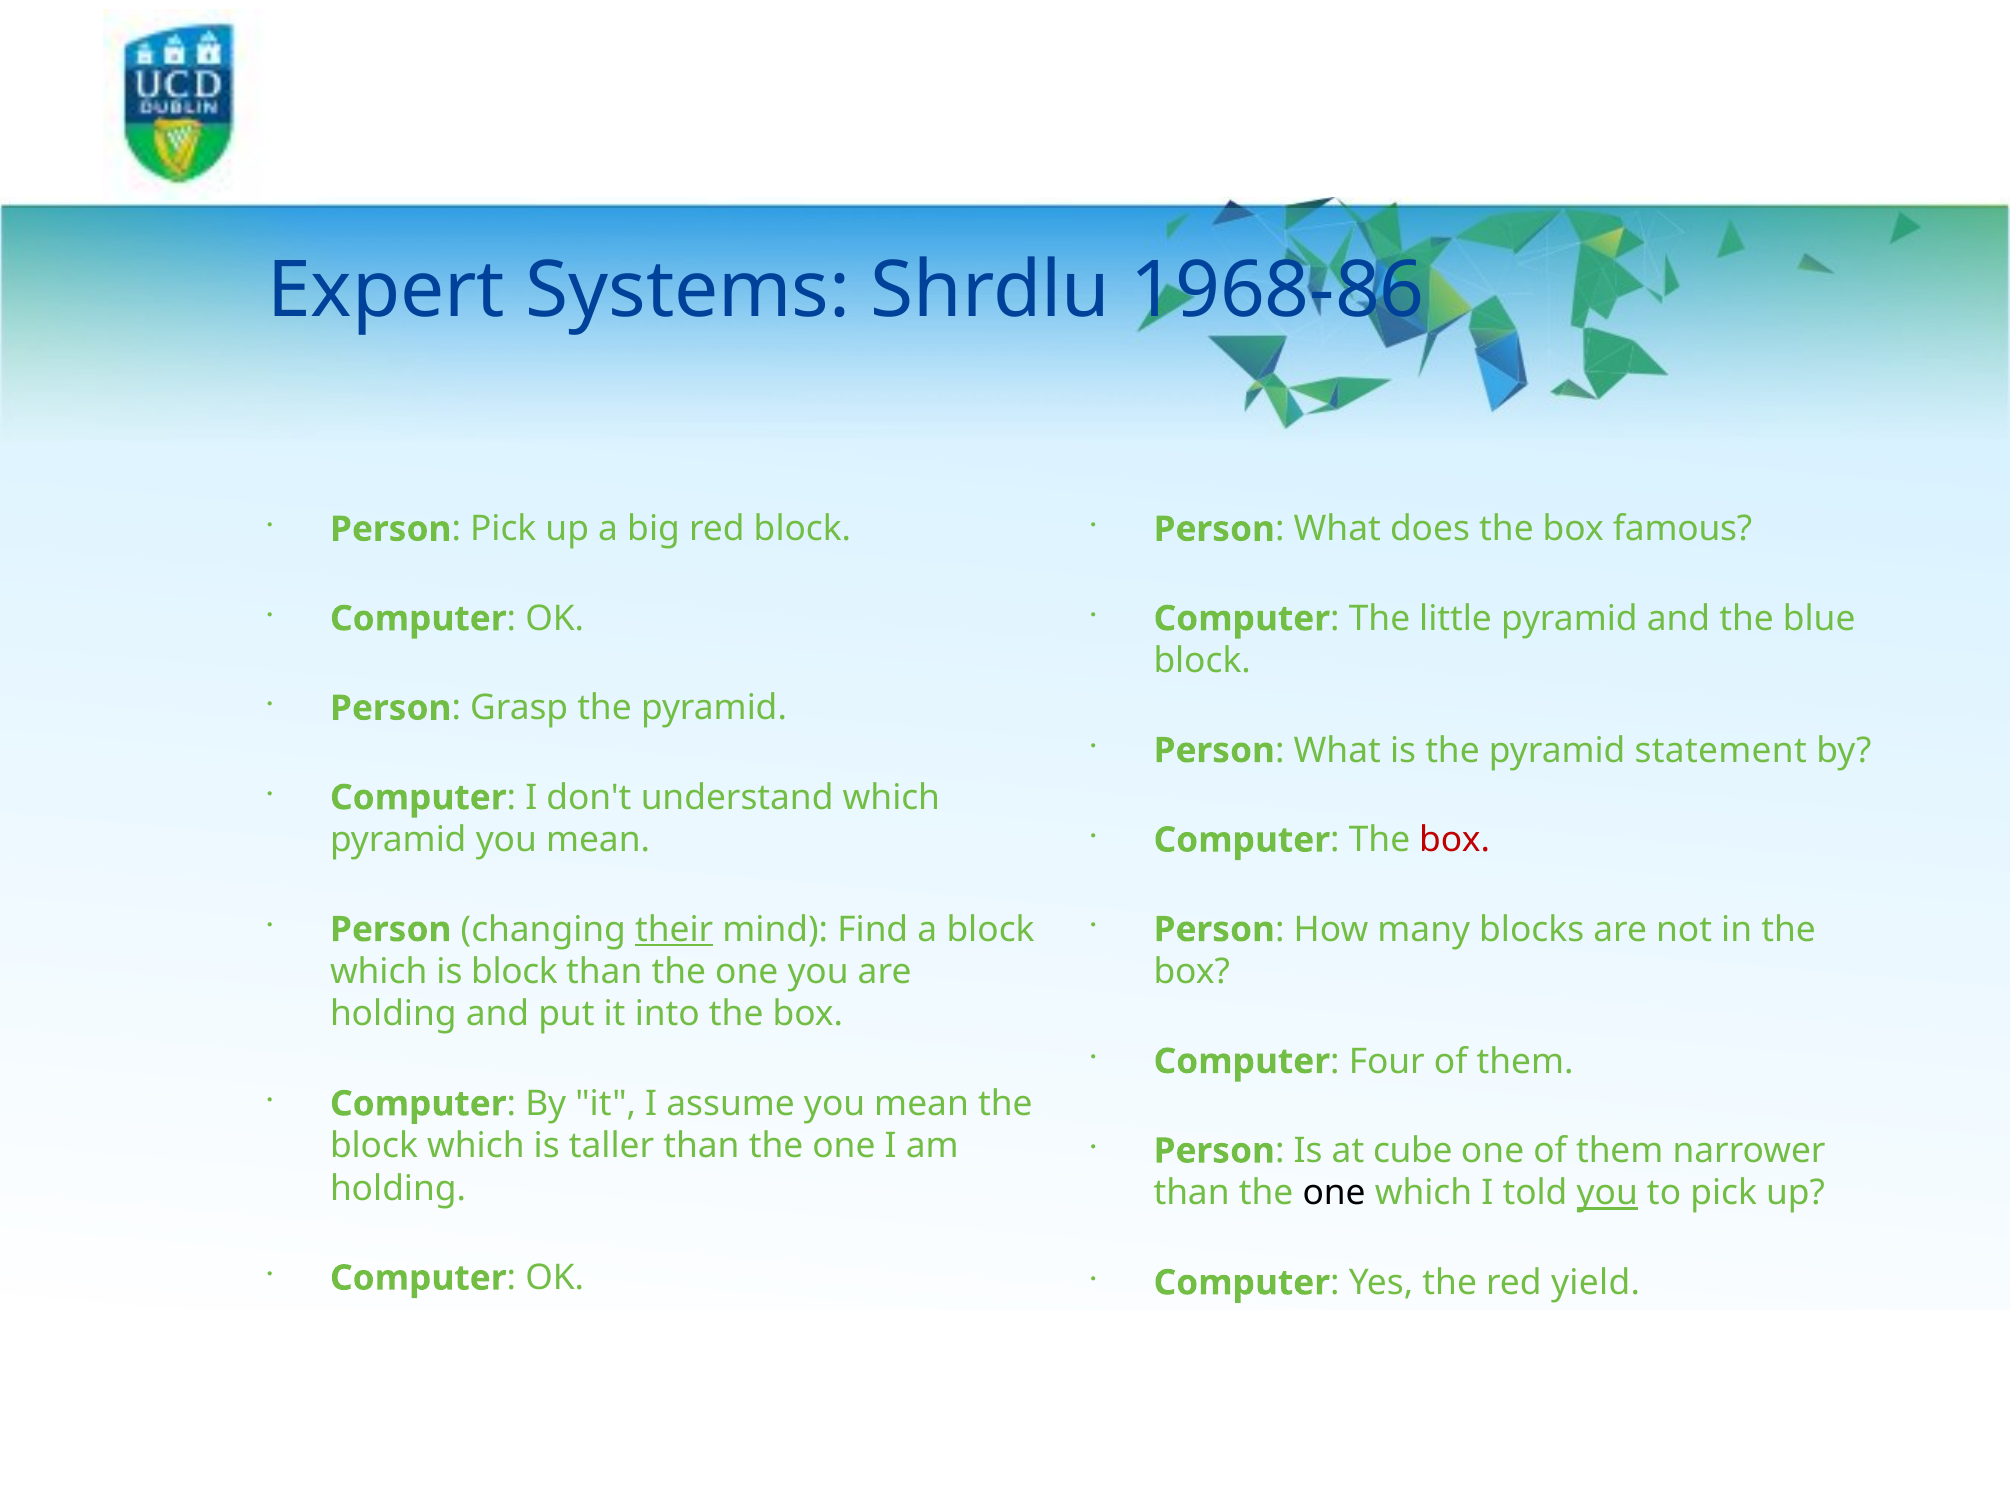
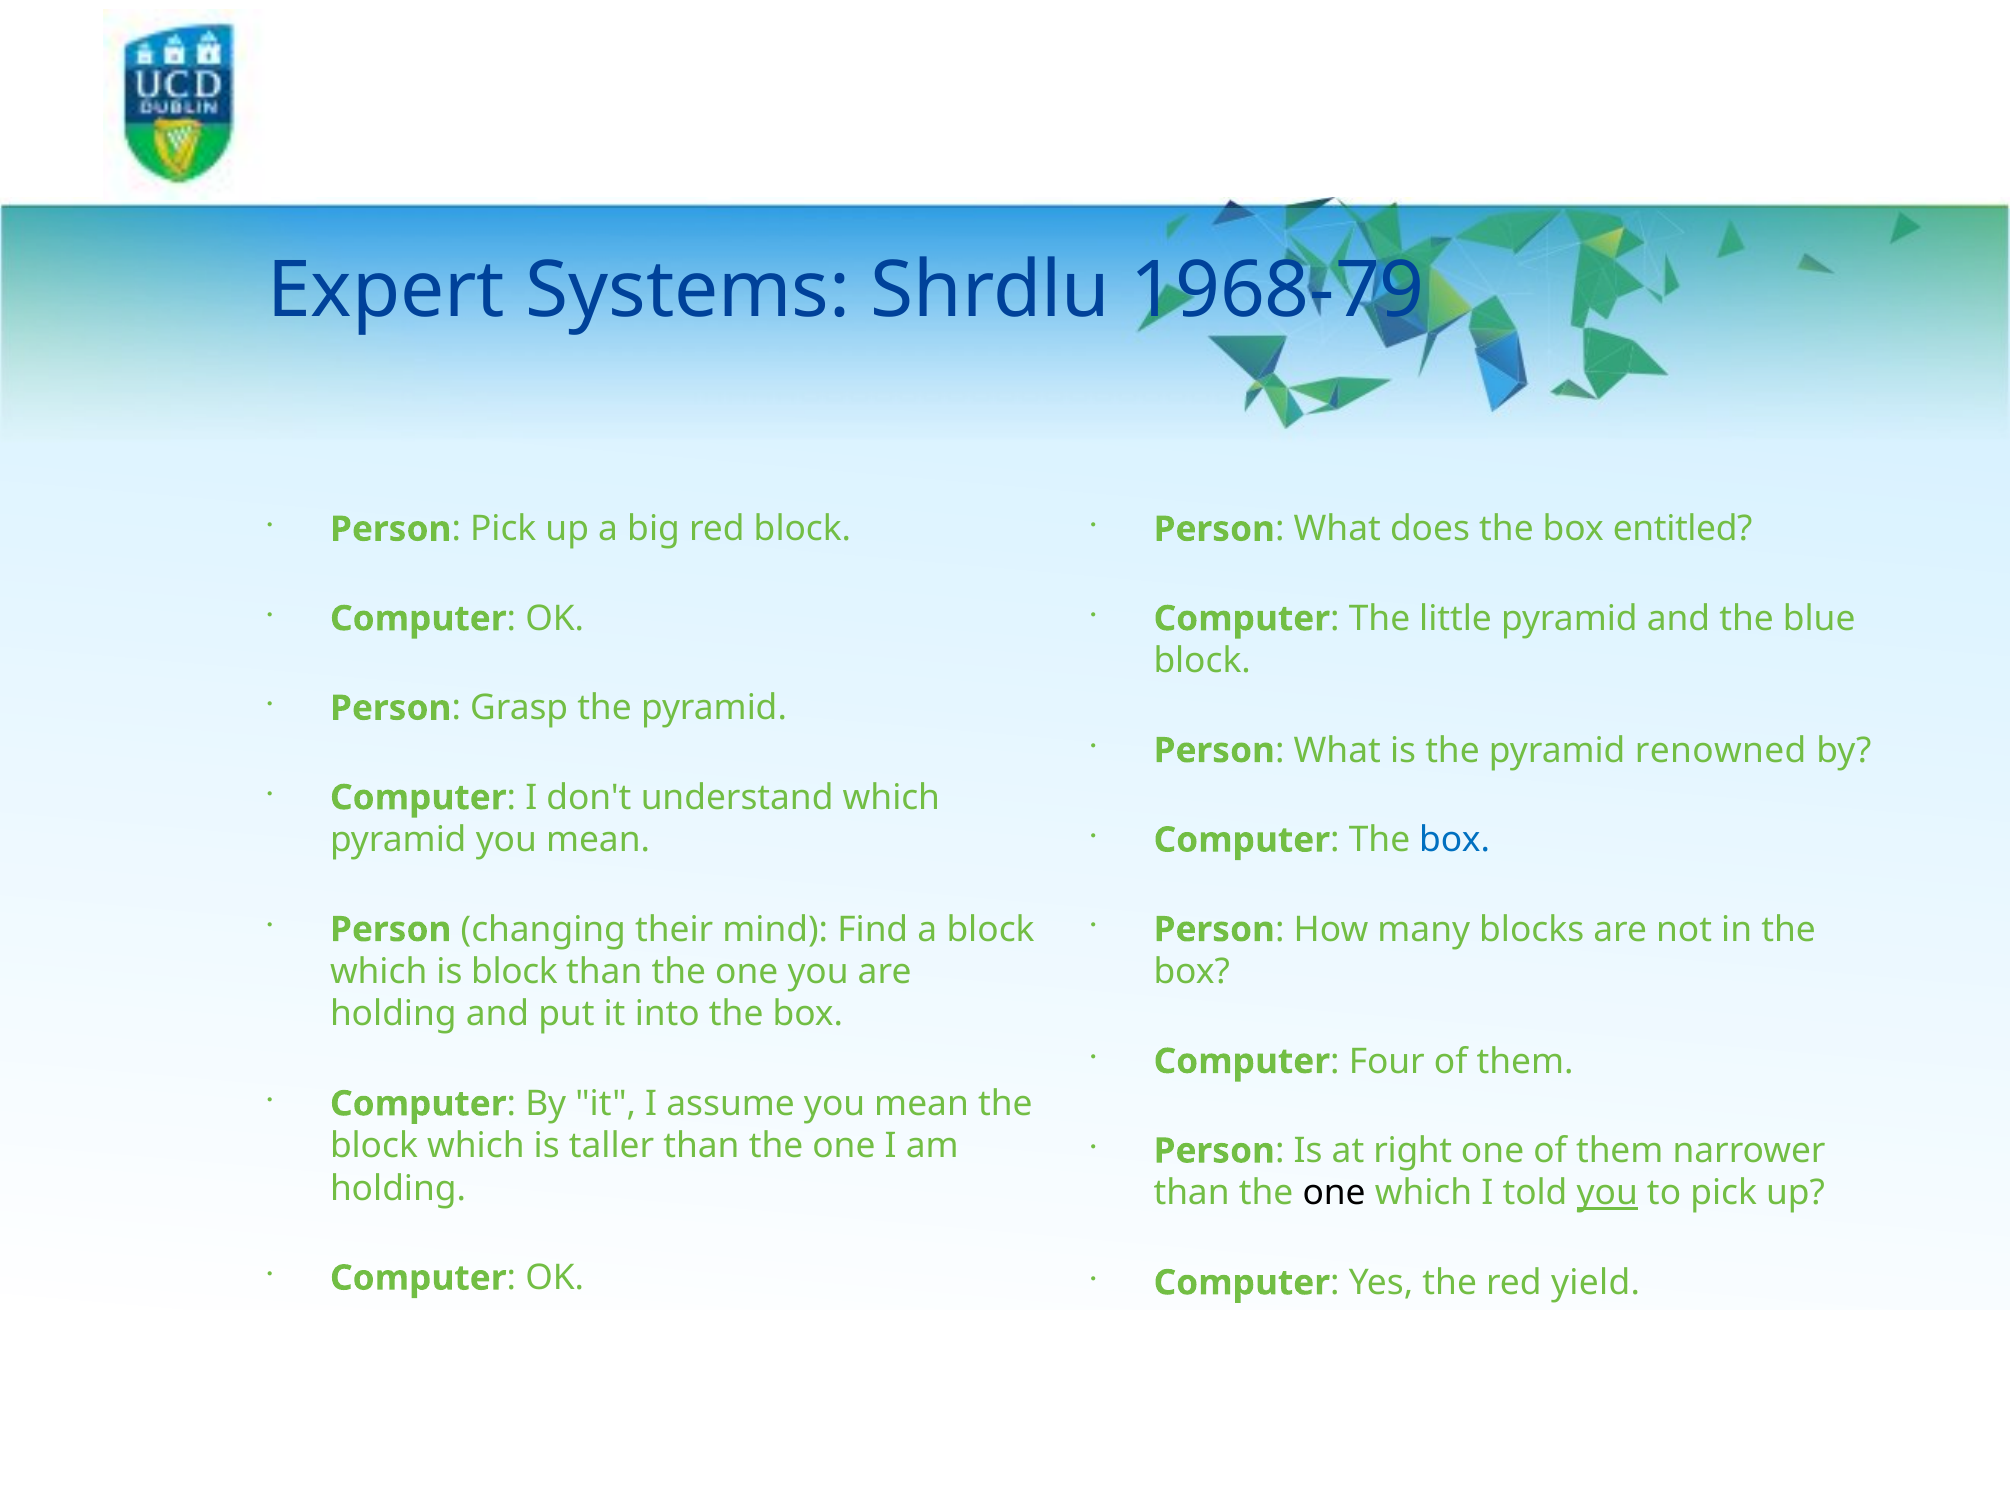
1968-86: 1968-86 -> 1968-79 (1278, 291)
famous: famous -> entitled (1683, 529)
statement: statement -> renowned (1721, 751)
box colour: red -> blue (1455, 840)
their underline: present -> none (674, 930)
cube: cube -> right (1413, 1151)
